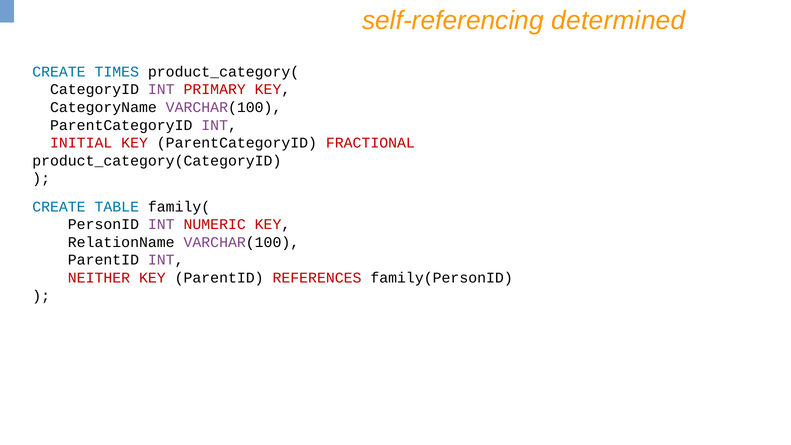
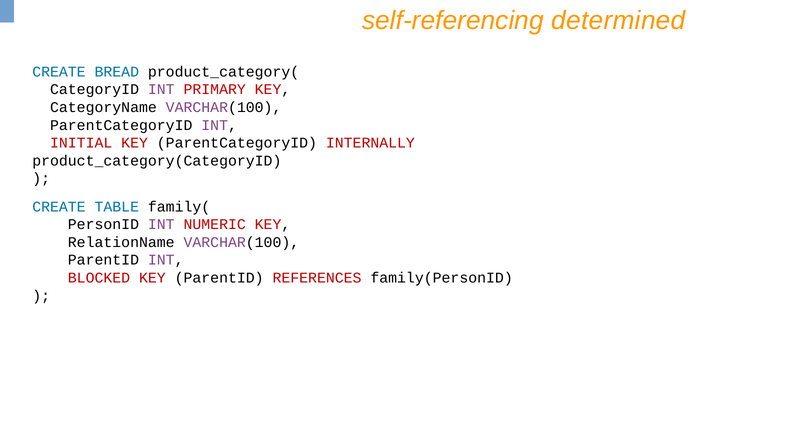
TIMES: TIMES -> BREAD (117, 72)
FRACTIONAL: FRACTIONAL -> INTERNALLY (370, 143)
NEITHER: NEITHER -> BLOCKED (99, 278)
